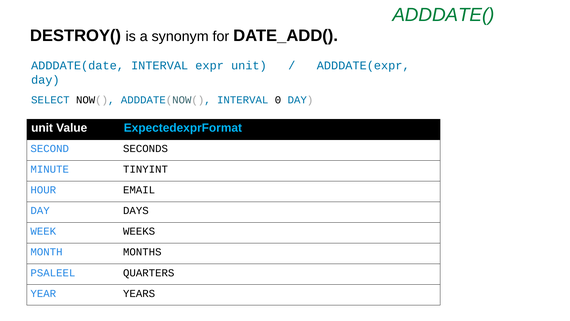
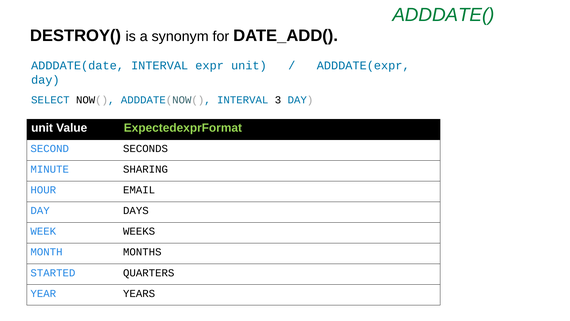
0: 0 -> 3 (278, 100)
ExpectedexprFormat colour: light blue -> light green (183, 128)
TINYINT: TINYINT -> SHARING (146, 169)
PSALEEL: PSALEEL -> STARTED (53, 272)
